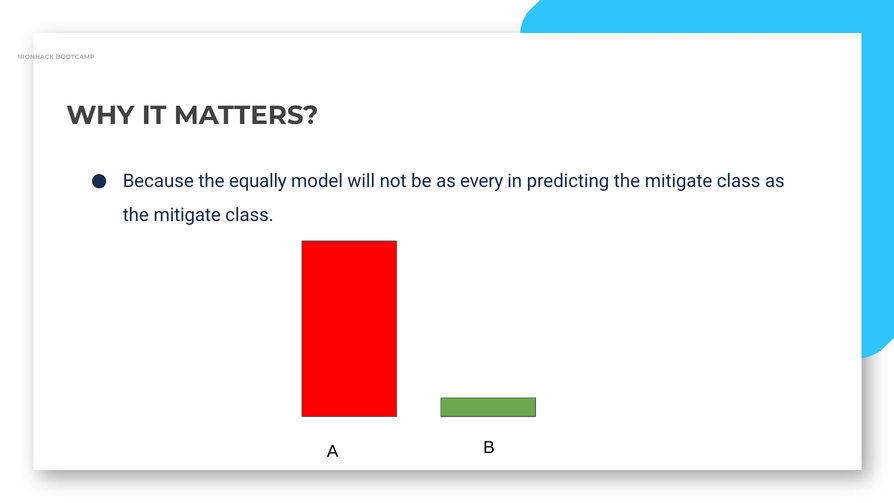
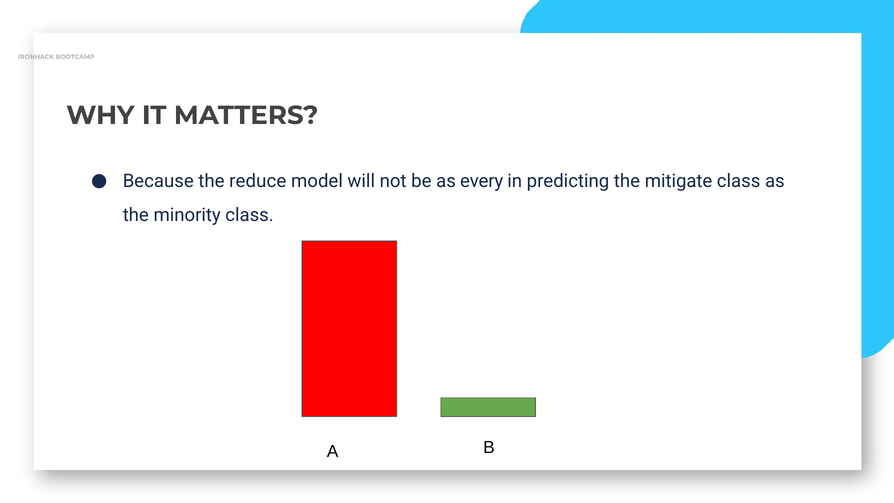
equally: equally -> reduce (258, 181)
mitigate: mitigate -> minority (187, 215)
